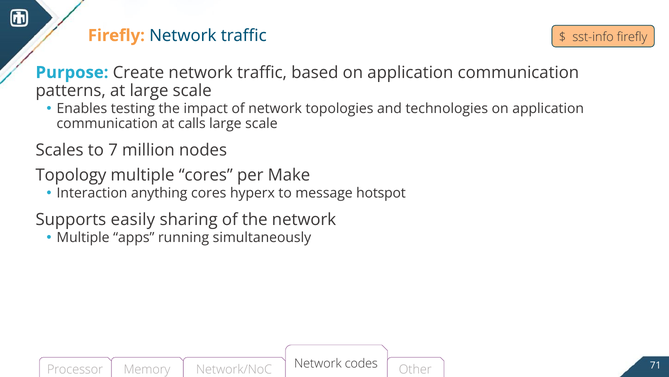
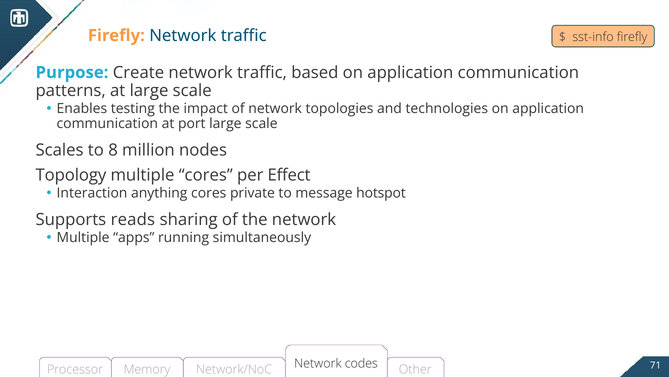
calls: calls -> port (192, 123)
7: 7 -> 8 (113, 150)
Make: Make -> Effect (289, 175)
hyperx: hyperx -> private (252, 193)
easily: easily -> reads (133, 219)
